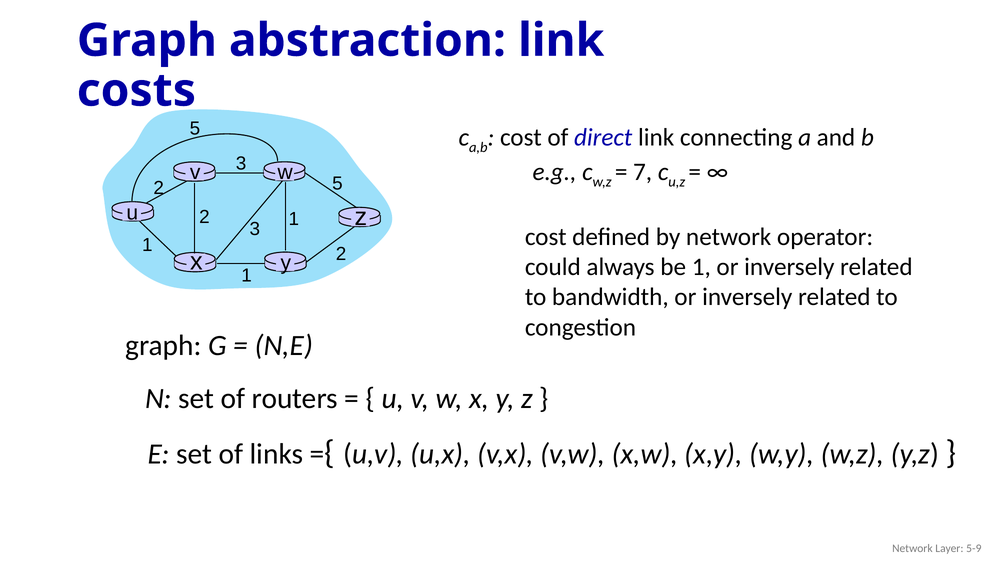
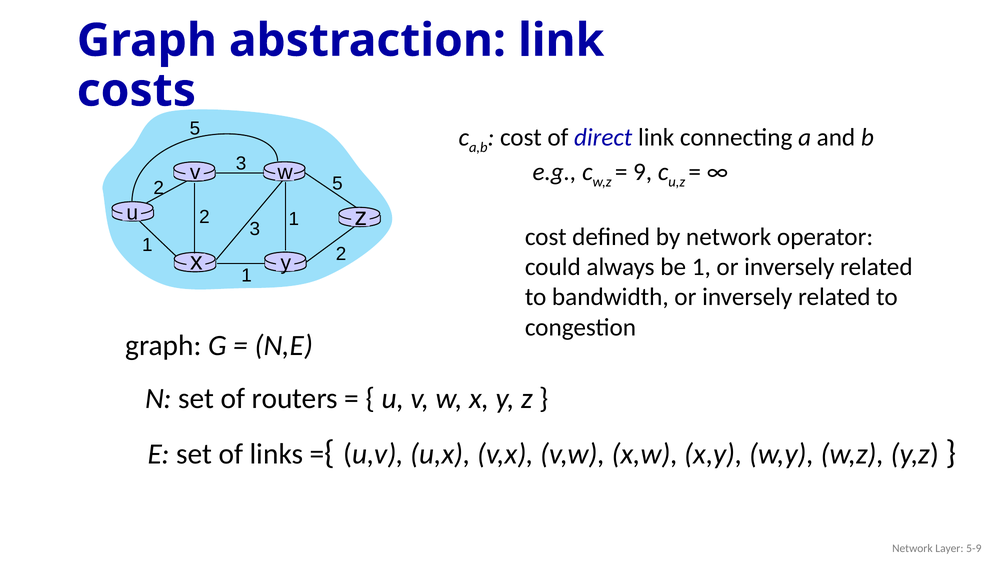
7: 7 -> 9 (643, 172)
